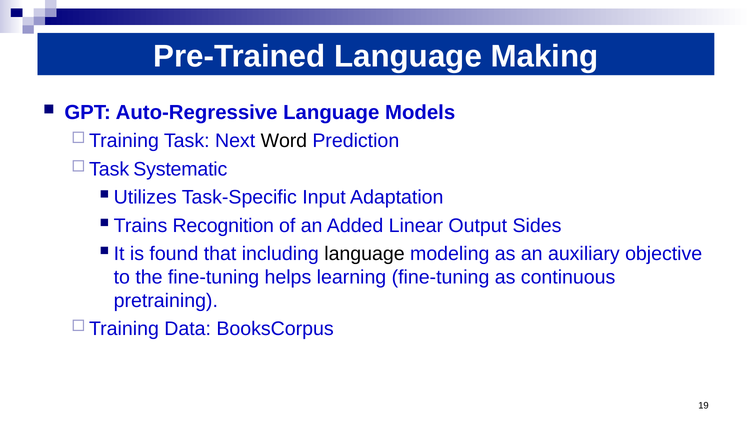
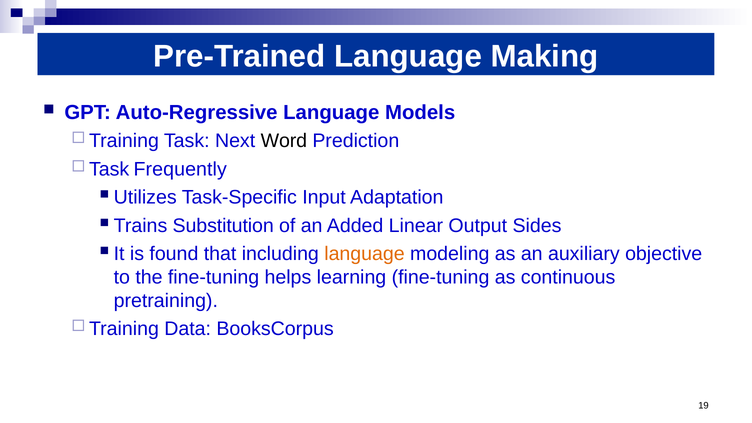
Systematic: Systematic -> Frequently (180, 169)
Recognition: Recognition -> Substitution (223, 226)
language colour: black -> orange (365, 254)
